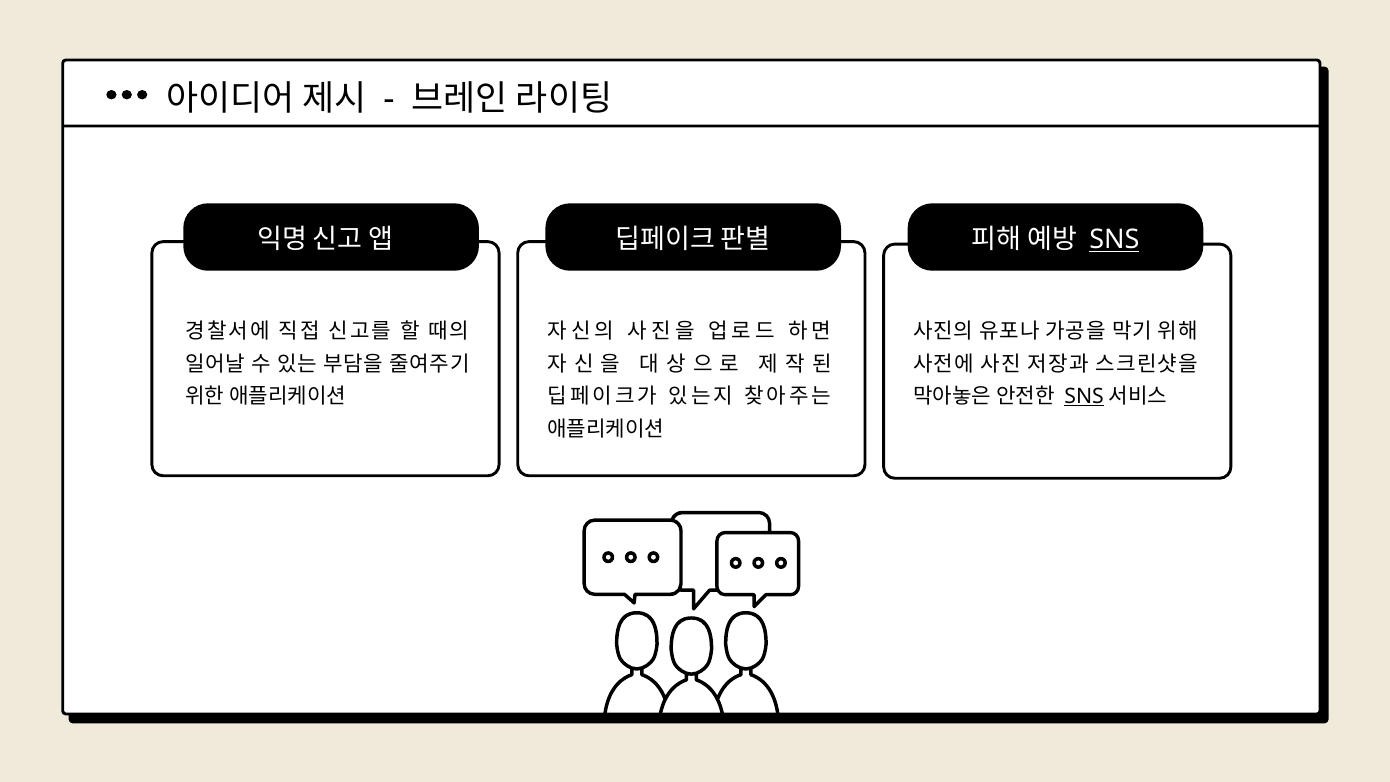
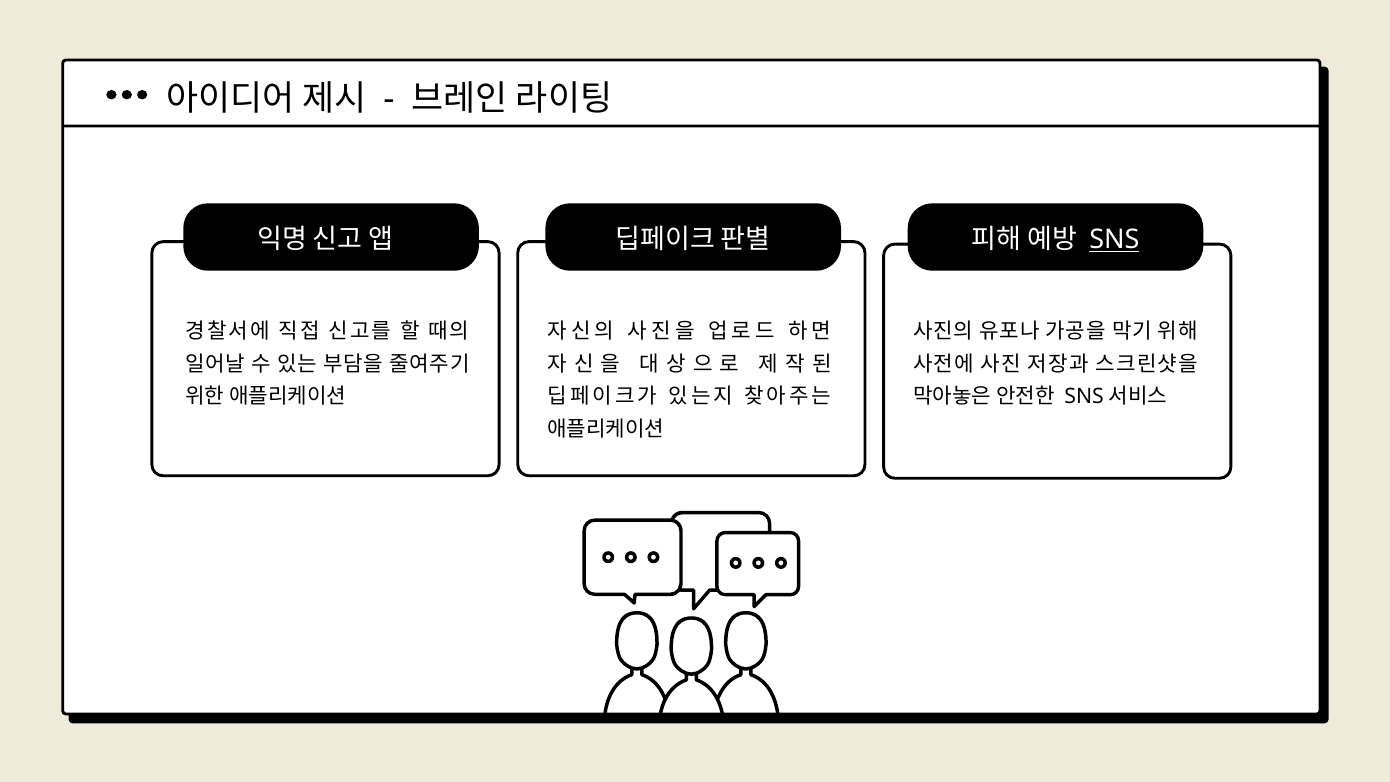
SNS underline: present -> none (1084, 397)
